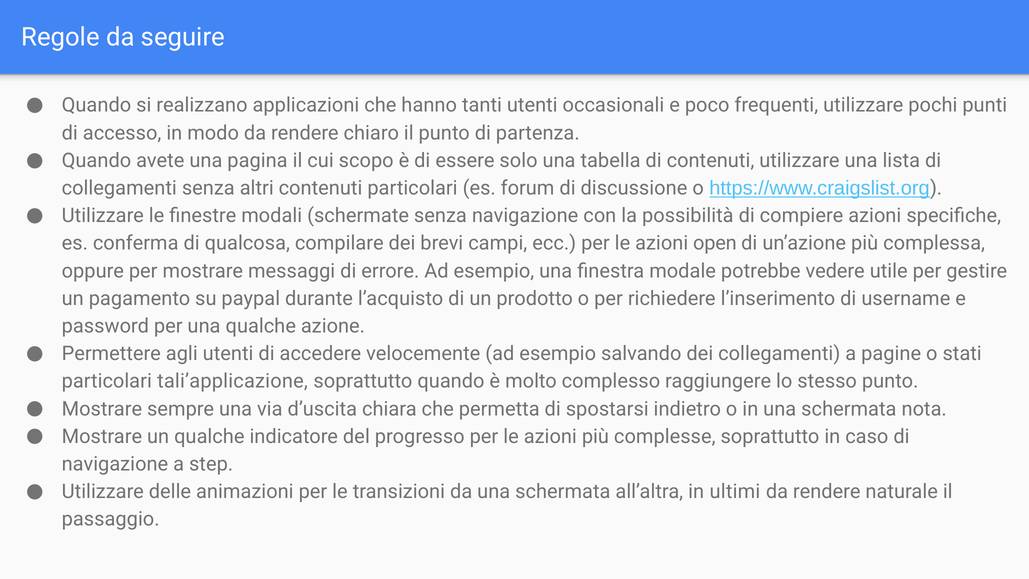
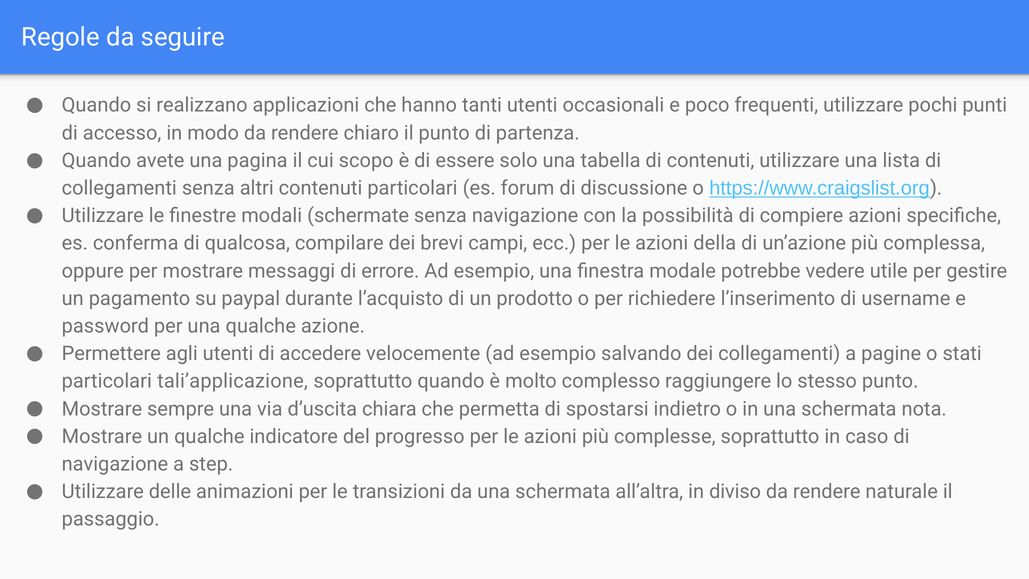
open: open -> della (715, 243)
ultimi: ultimi -> diviso (735, 492)
